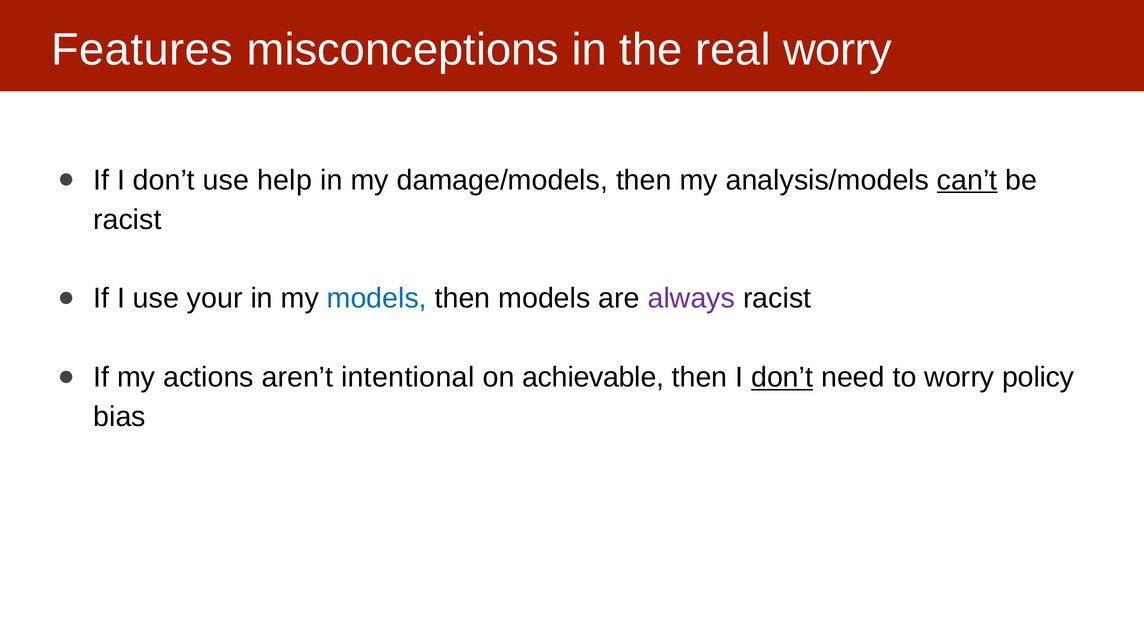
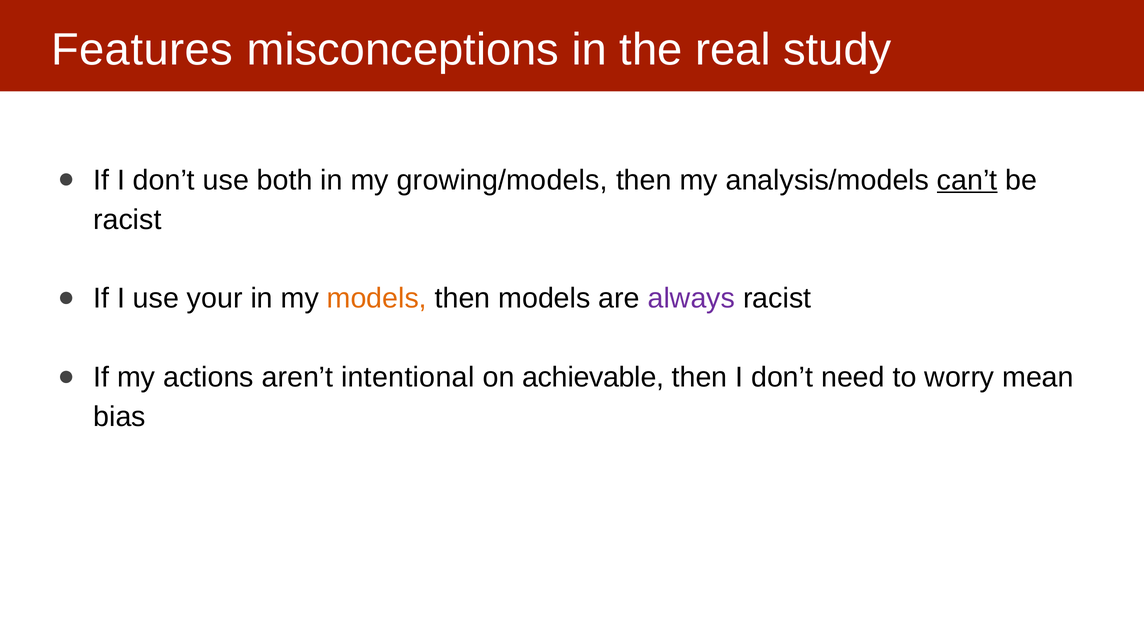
real worry: worry -> study (837, 50)
help: help -> both (285, 180)
damage/models: damage/models -> growing/models (502, 180)
models colour: blue -> orange (377, 298)
don’t underline: present -> none (782, 377)
policy: policy -> mean (1038, 377)
